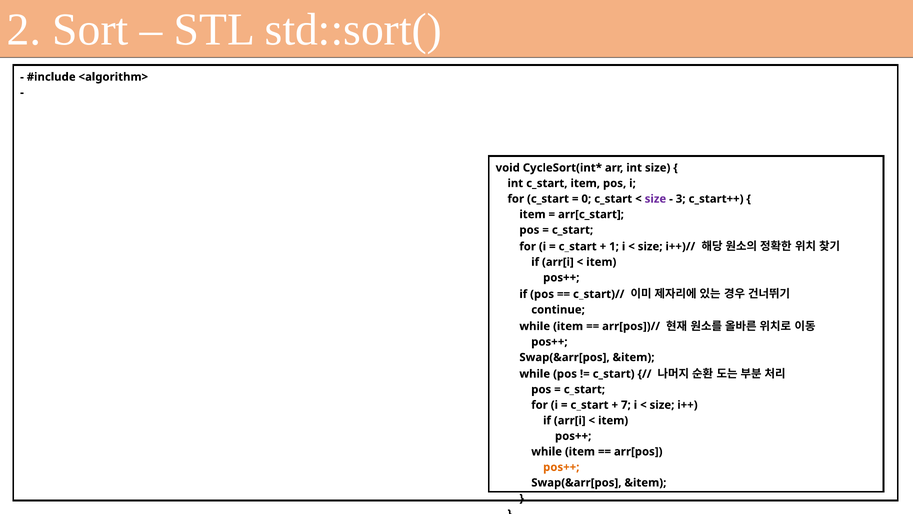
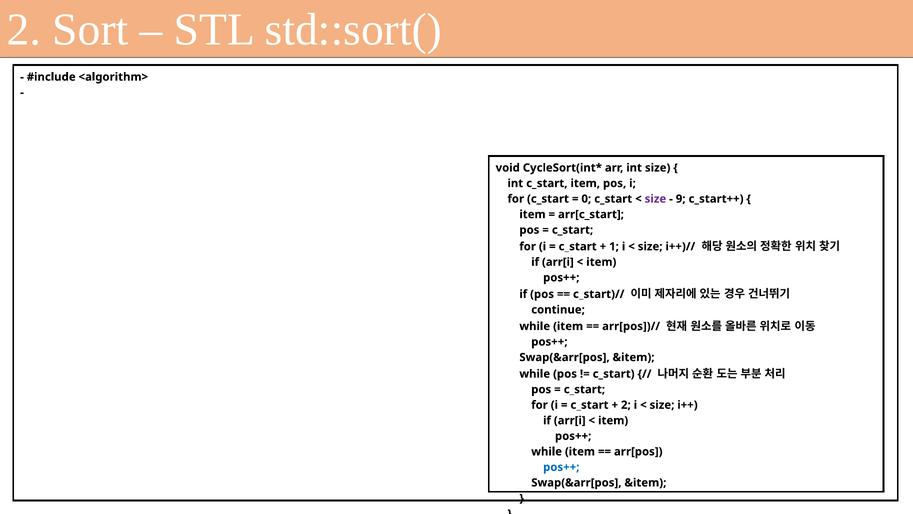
3: 3 -> 9 (681, 199)
7: 7 -> 2 (626, 405)
pos++ colour: orange -> blue (561, 467)
